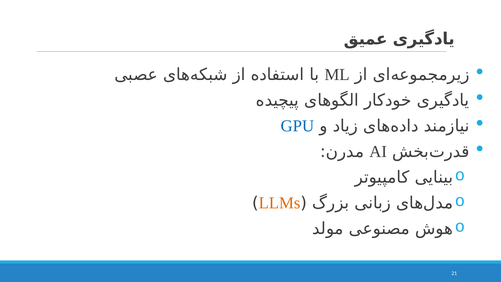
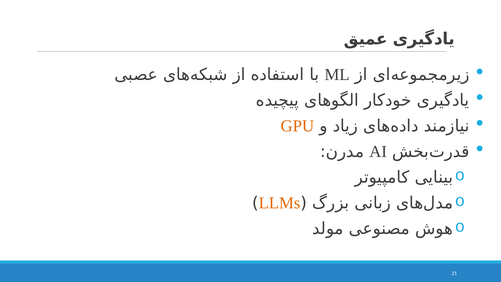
GPU colour: blue -> orange (297, 126)
